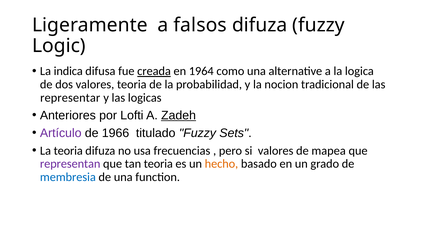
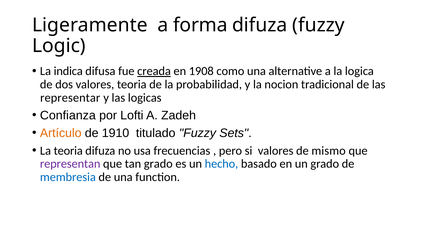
falsos: falsos -> forma (200, 25)
1964: 1964 -> 1908 (201, 71)
Anteriores: Anteriores -> Confianza (68, 115)
Zadeh underline: present -> none (179, 115)
Artículo colour: purple -> orange (61, 133)
1966: 1966 -> 1910 (116, 133)
mapea: mapea -> mismo (329, 151)
tan teoria: teoria -> grado (158, 164)
hecho colour: orange -> blue (221, 164)
